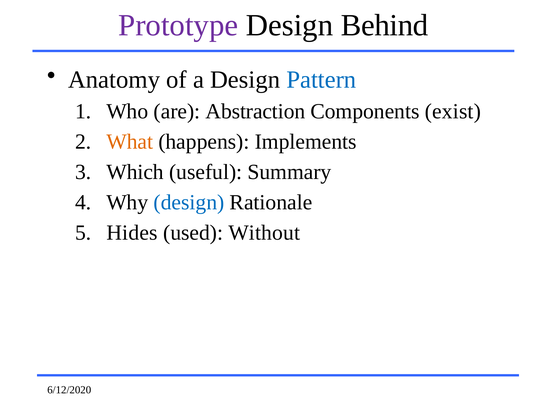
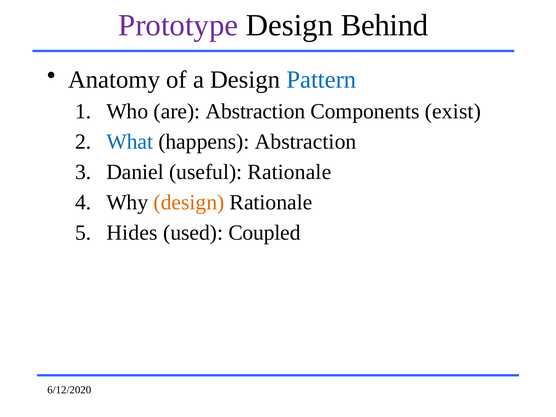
What colour: orange -> blue (130, 142)
happens Implements: Implements -> Abstraction (306, 142)
Which: Which -> Daniel (135, 172)
useful Summary: Summary -> Rationale (289, 172)
design colour: blue -> orange (189, 202)
Without: Without -> Coupled (264, 233)
